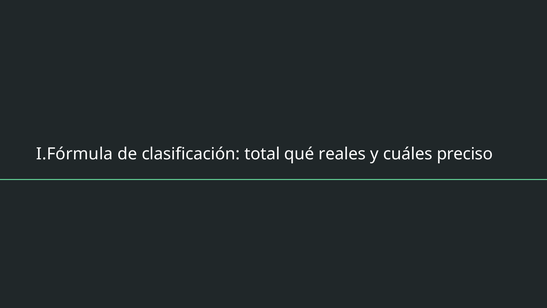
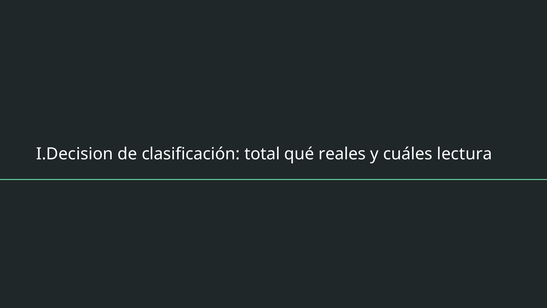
I.Fórmula: I.Fórmula -> I.Decision (75, 154)
preciso: preciso -> lectura (465, 154)
